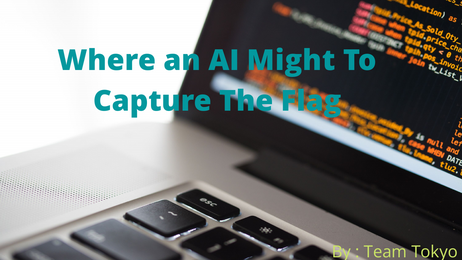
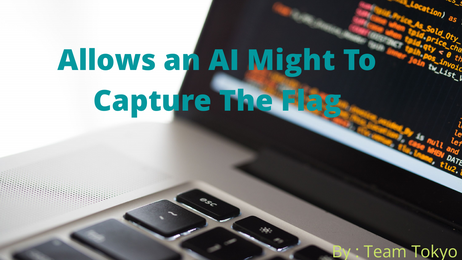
Where: Where -> Allows (107, 61)
